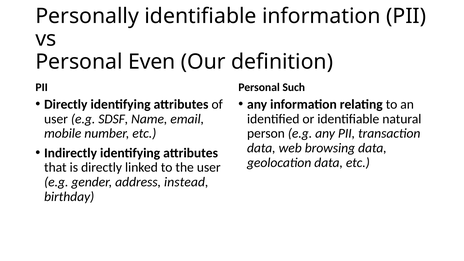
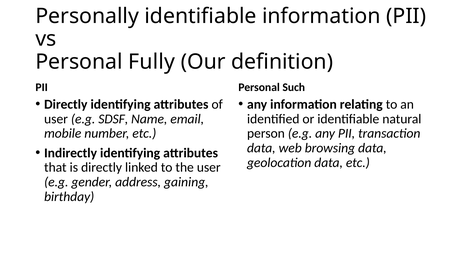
Even: Even -> Fully (152, 62)
instead: instead -> gaining (186, 182)
